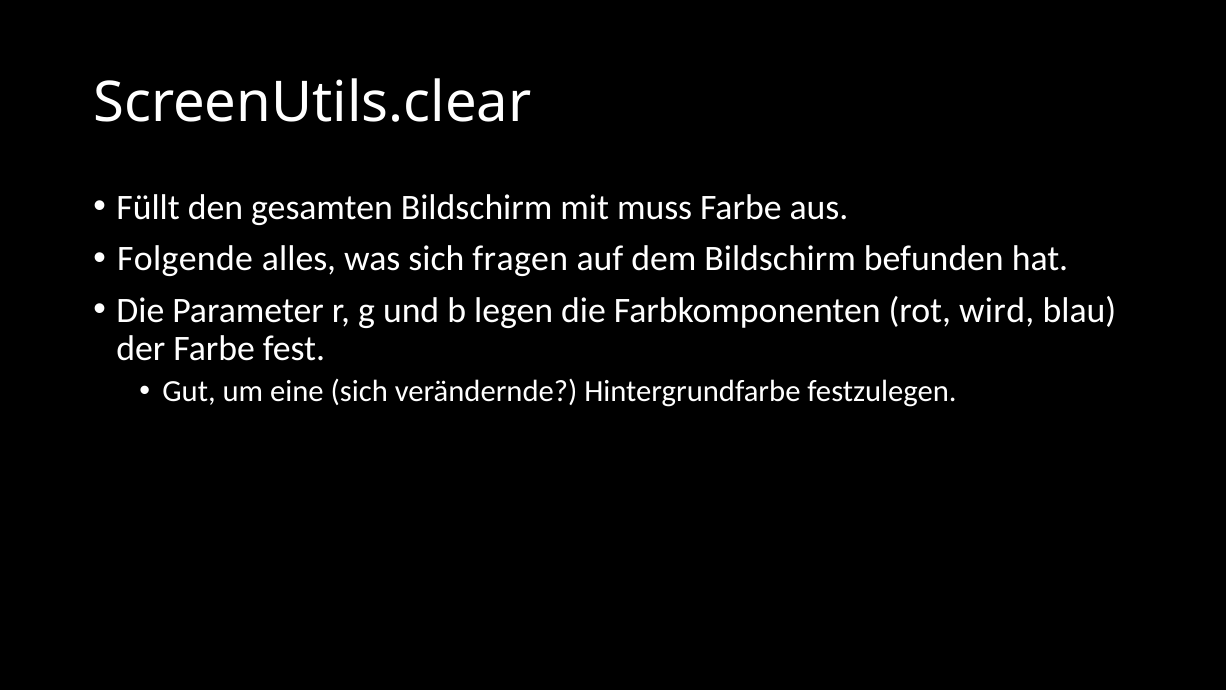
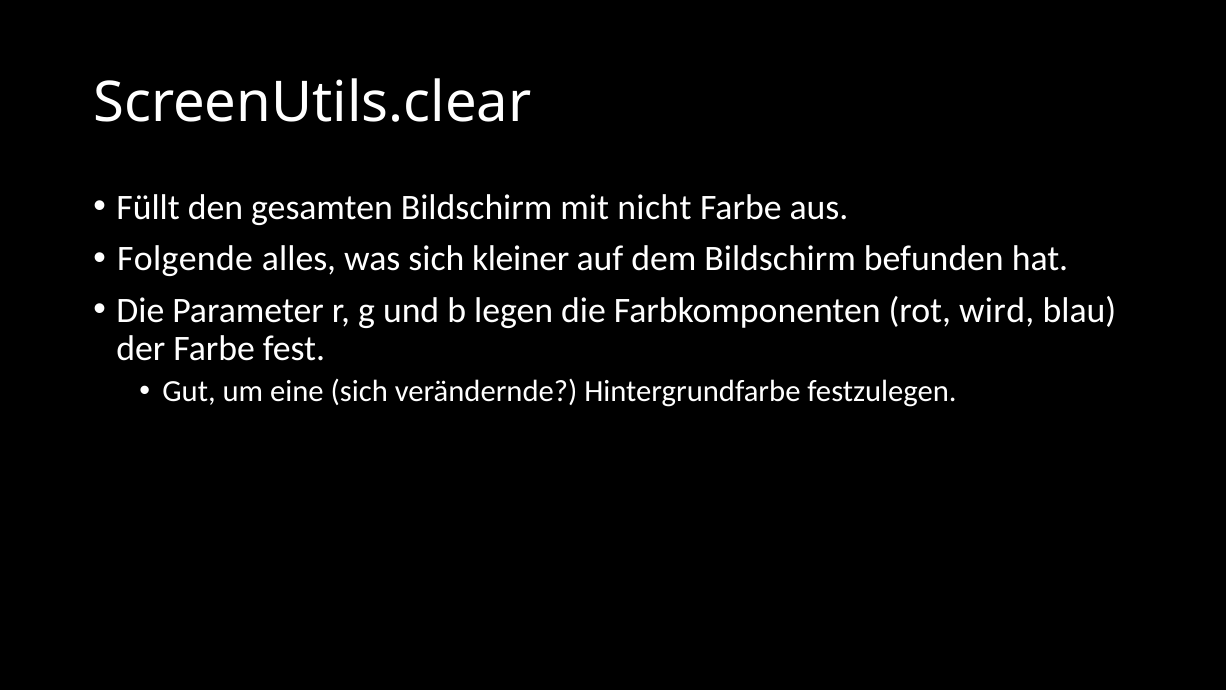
muss: muss -> nicht (654, 207)
fragen: fragen -> kleiner (521, 259)
